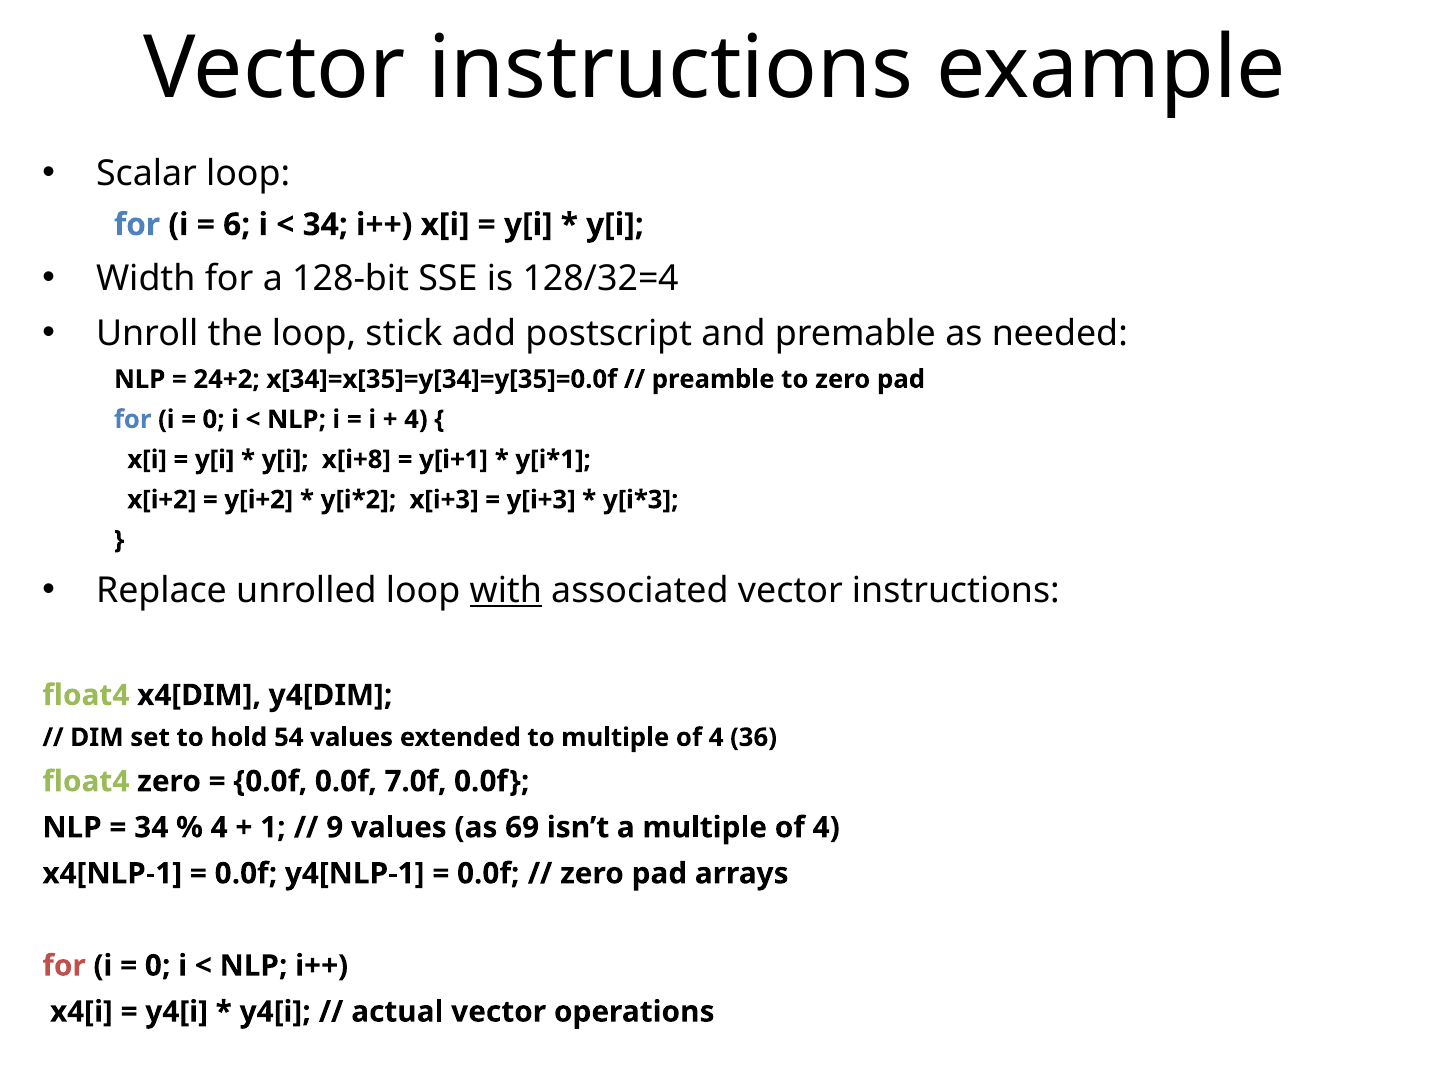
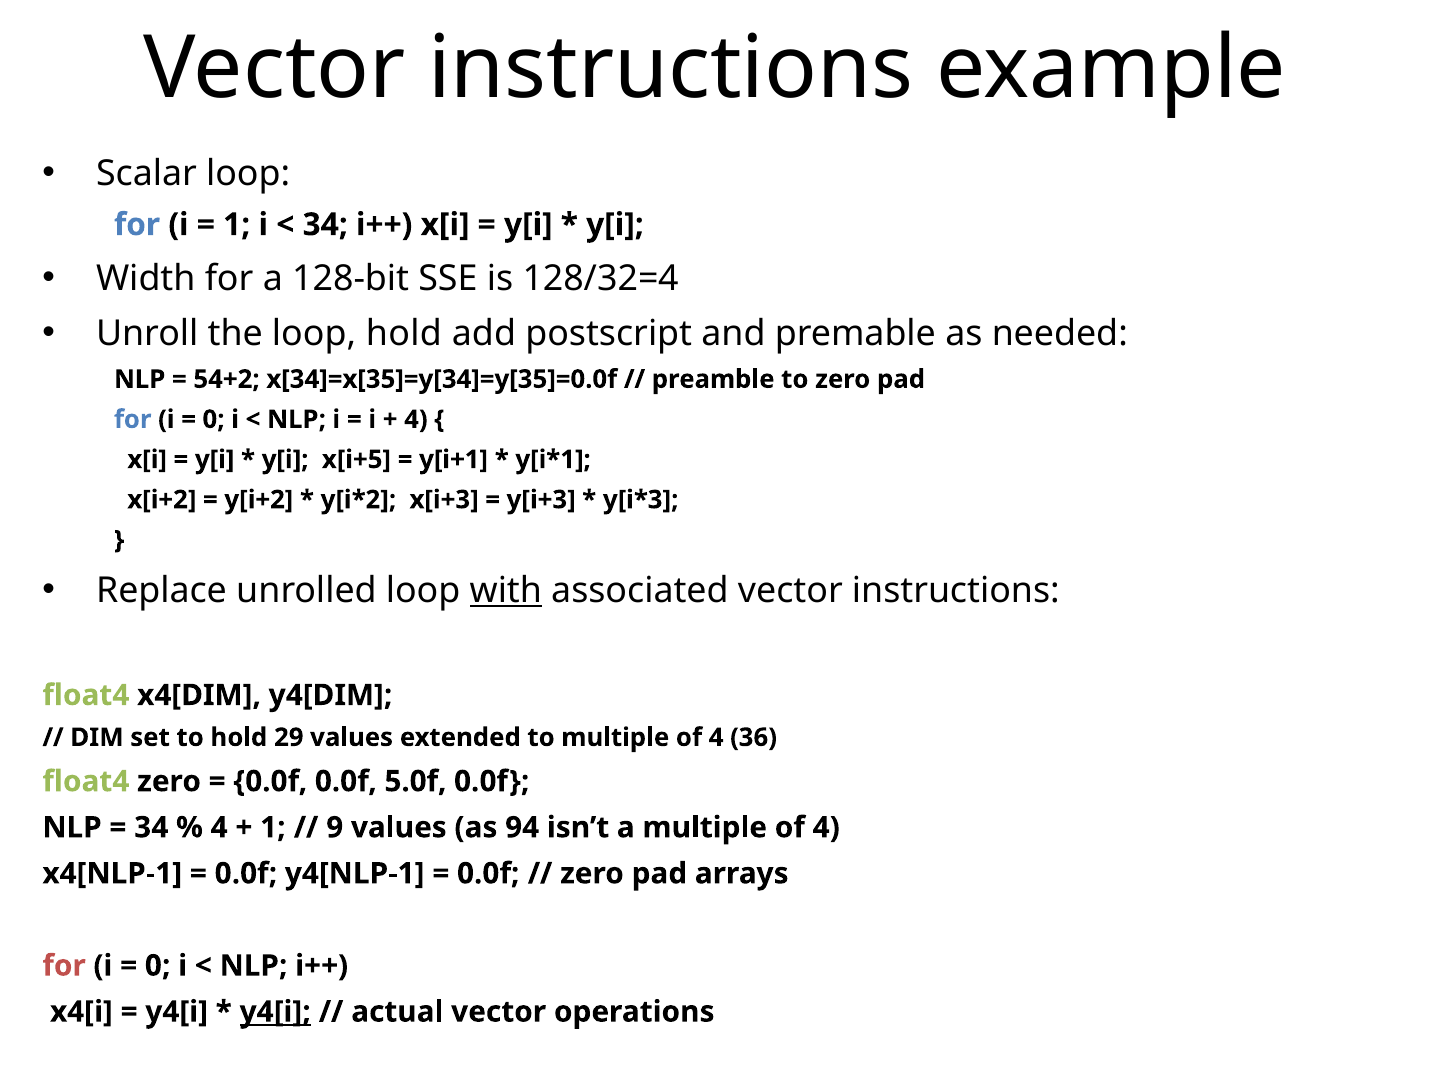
6: 6 -> 1 (237, 225)
loop stick: stick -> hold (404, 334)
24+2: 24+2 -> 54+2 (227, 379)
x[i+8: x[i+8 -> x[i+5 (356, 460)
54: 54 -> 29 (289, 738)
7.0f: 7.0f -> 5.0f (415, 782)
69: 69 -> 94 (522, 828)
y4[i underline: none -> present (275, 1012)
